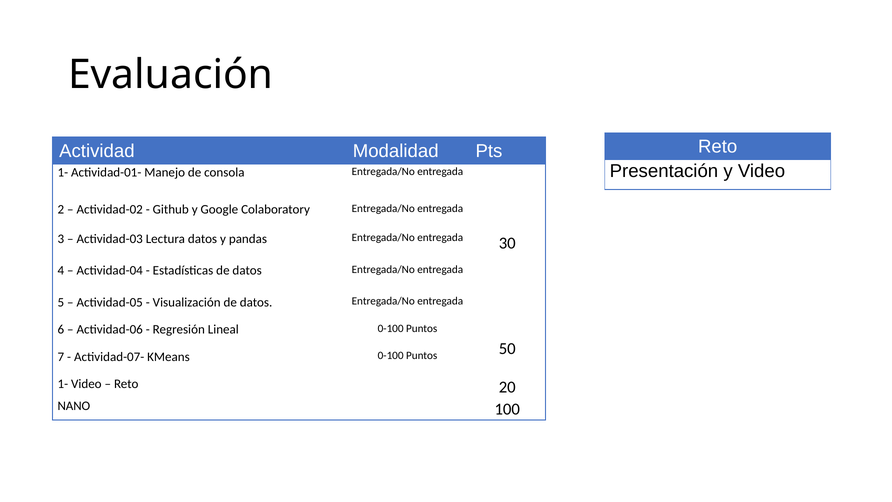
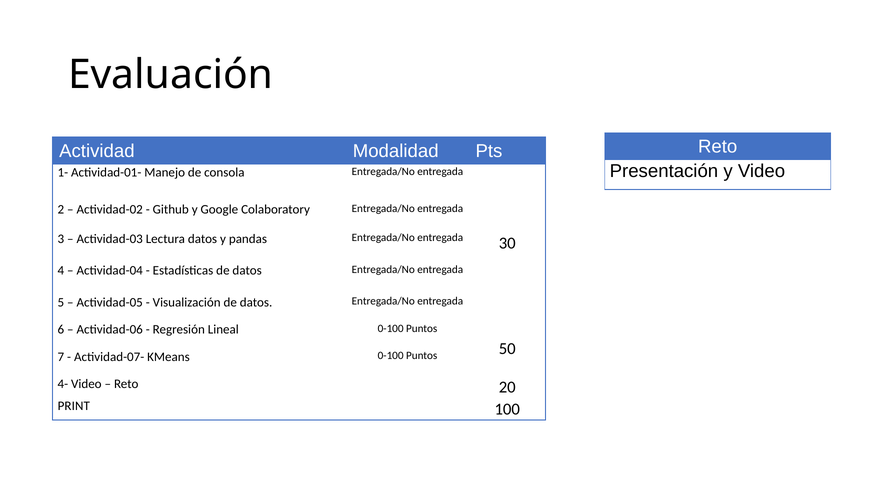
1-: 1- -> 4- (63, 384)
NANO: NANO -> PRINT (74, 406)
